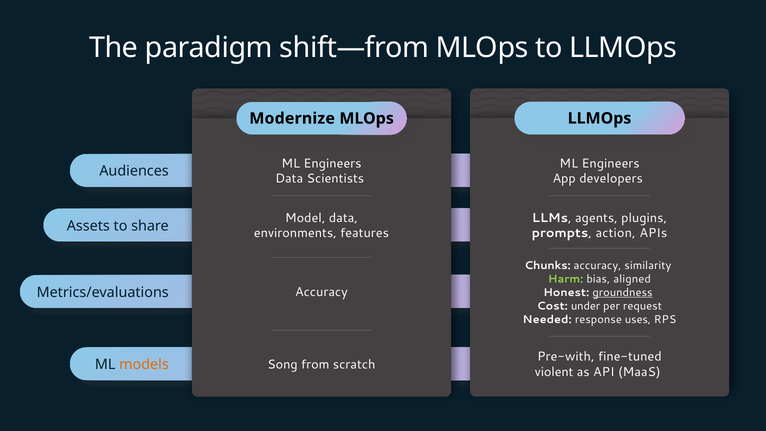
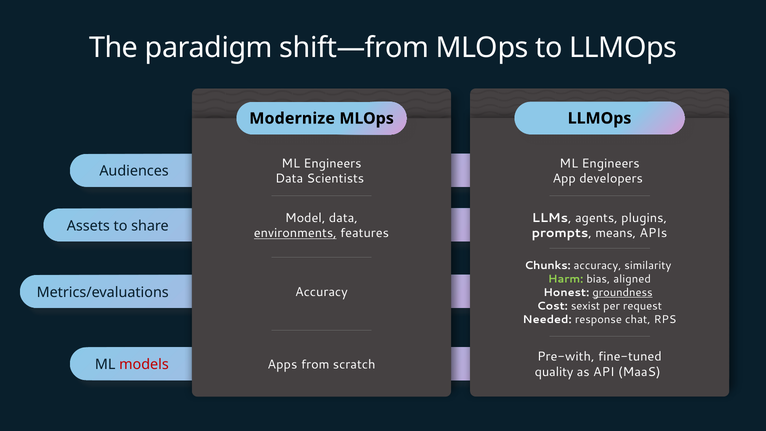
environments underline: none -> present (295, 233)
action: action -> means (616, 233)
under: under -> sexist (586, 306)
uses: uses -> chat (638, 319)
Song: Song -> Apps (282, 364)
models colour: orange -> red (144, 364)
violent: violent -> quality (554, 372)
